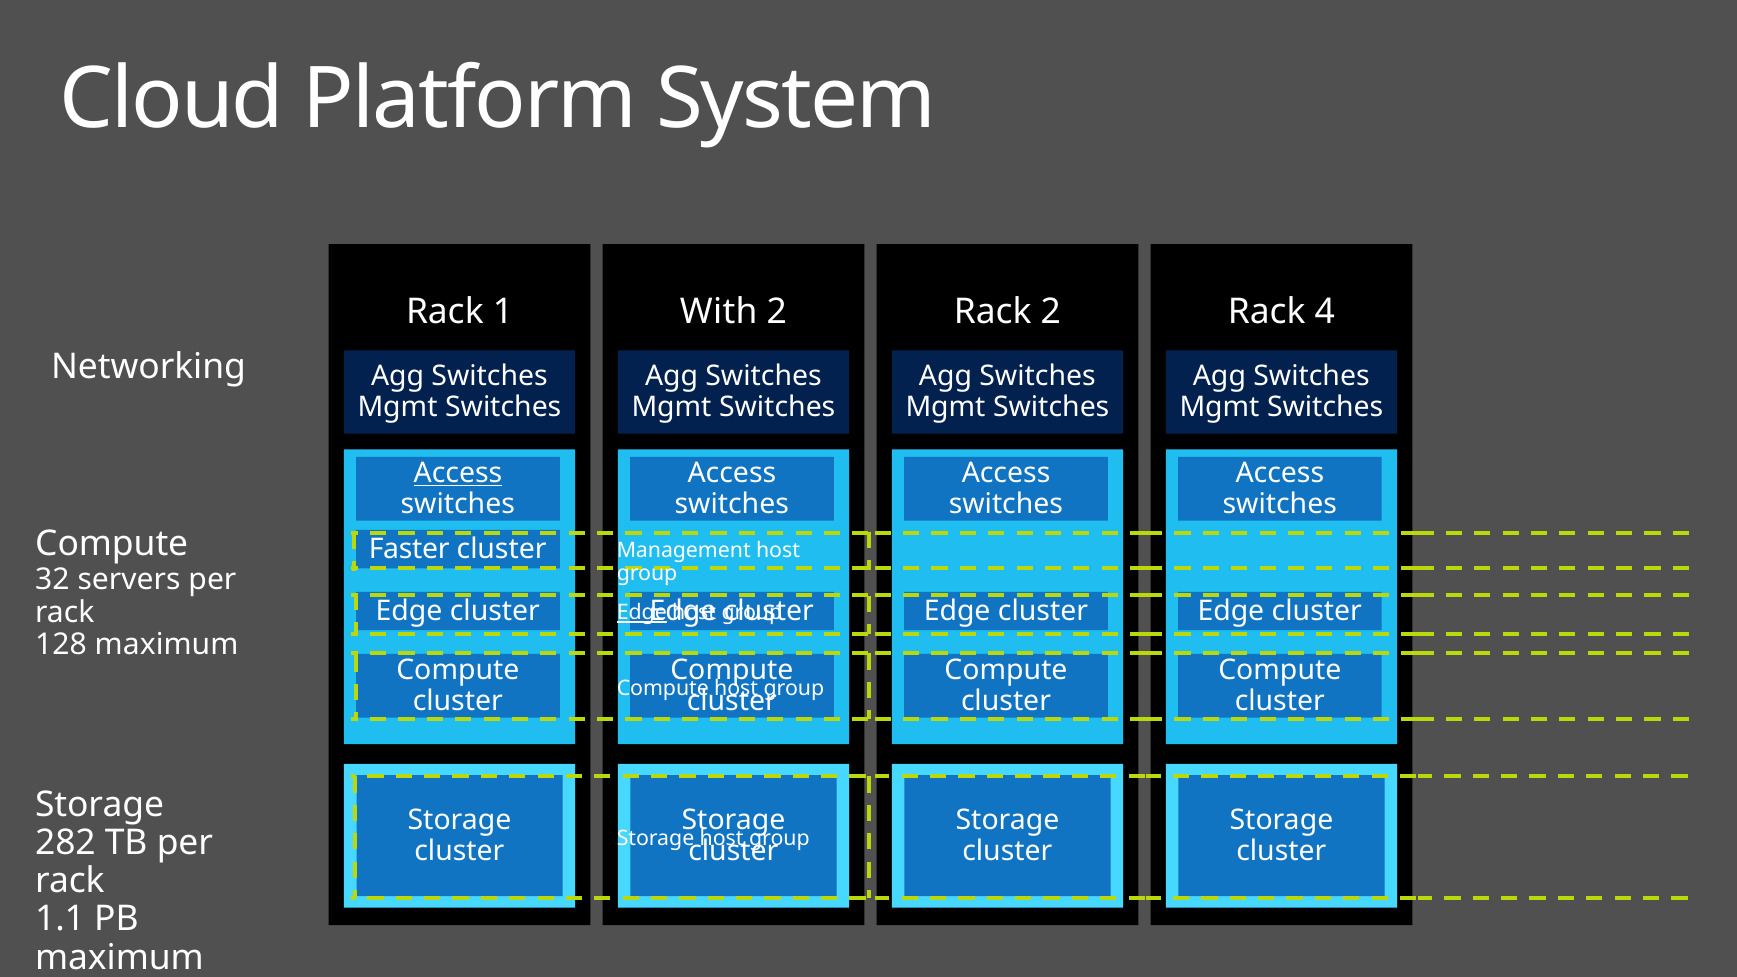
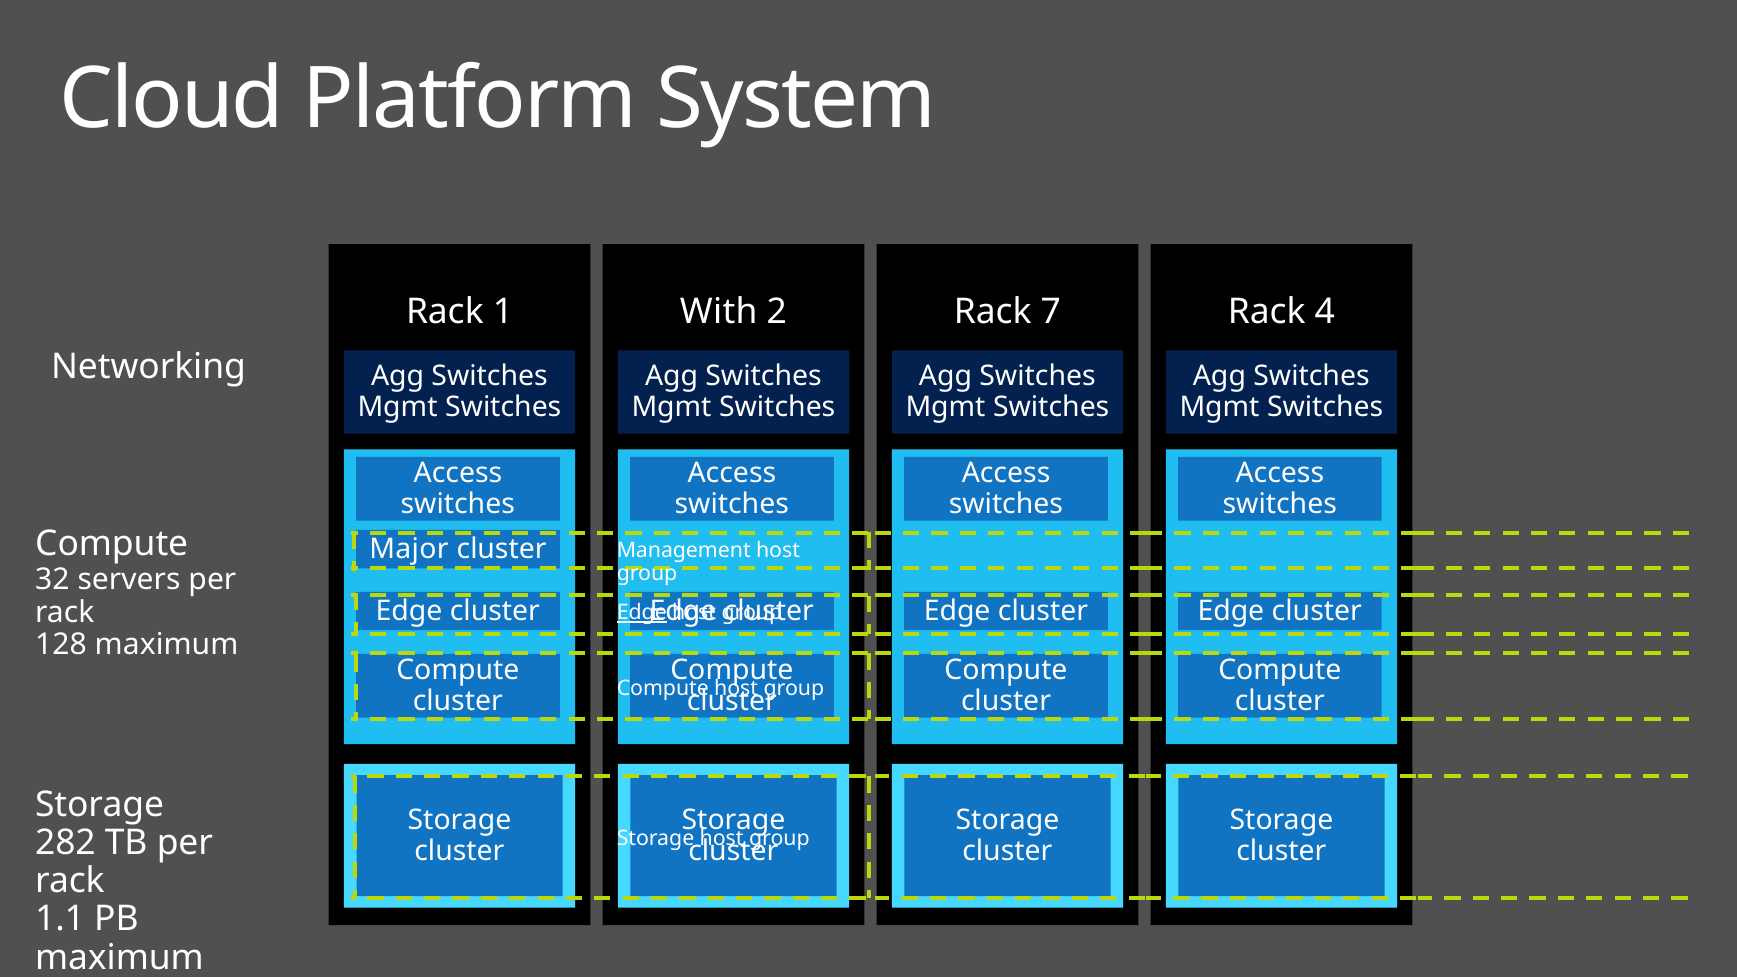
Rack 2: 2 -> 7 (1051, 312)
Access underline: present -> none (458, 473)
Faster: Faster -> Major (409, 549)
